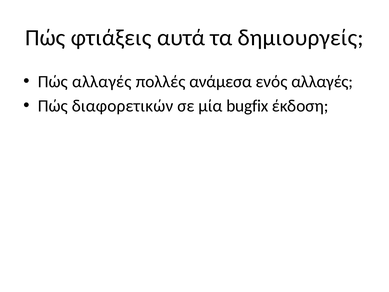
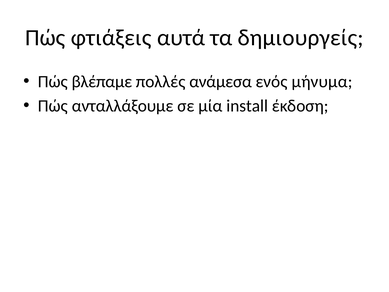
Πώς αλλαγές: αλλαγές -> βλέπαμε (102, 82)
ενός αλλαγές: αλλαγές -> μήνυμα (322, 82)
διαφορετικών: διαφορετικών -> ανταλλάξουμε (123, 106)
bugfix: bugfix -> install (247, 106)
